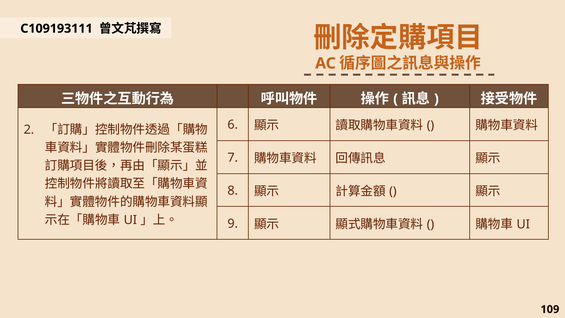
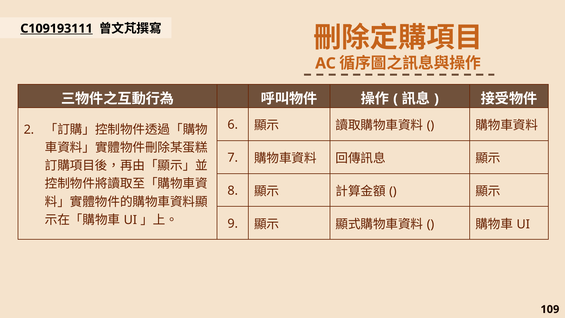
C109193111 underline: none -> present (57, 29)
